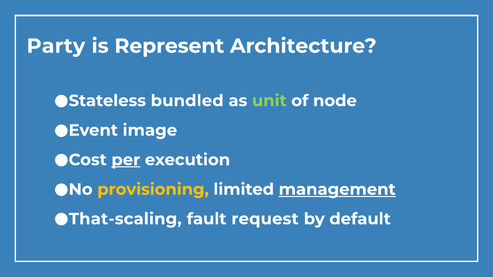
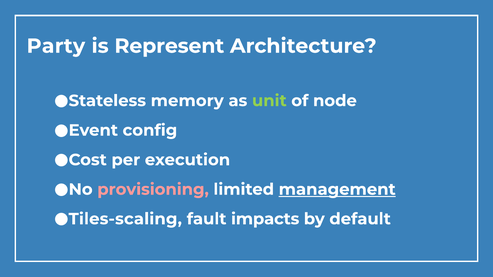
bundled: bundled -> memory (187, 101)
image: image -> config (150, 130)
per underline: present -> none (126, 160)
provisioning colour: yellow -> pink (153, 190)
That-scaling: That-scaling -> Tiles-scaling (125, 219)
request: request -> impacts (265, 219)
